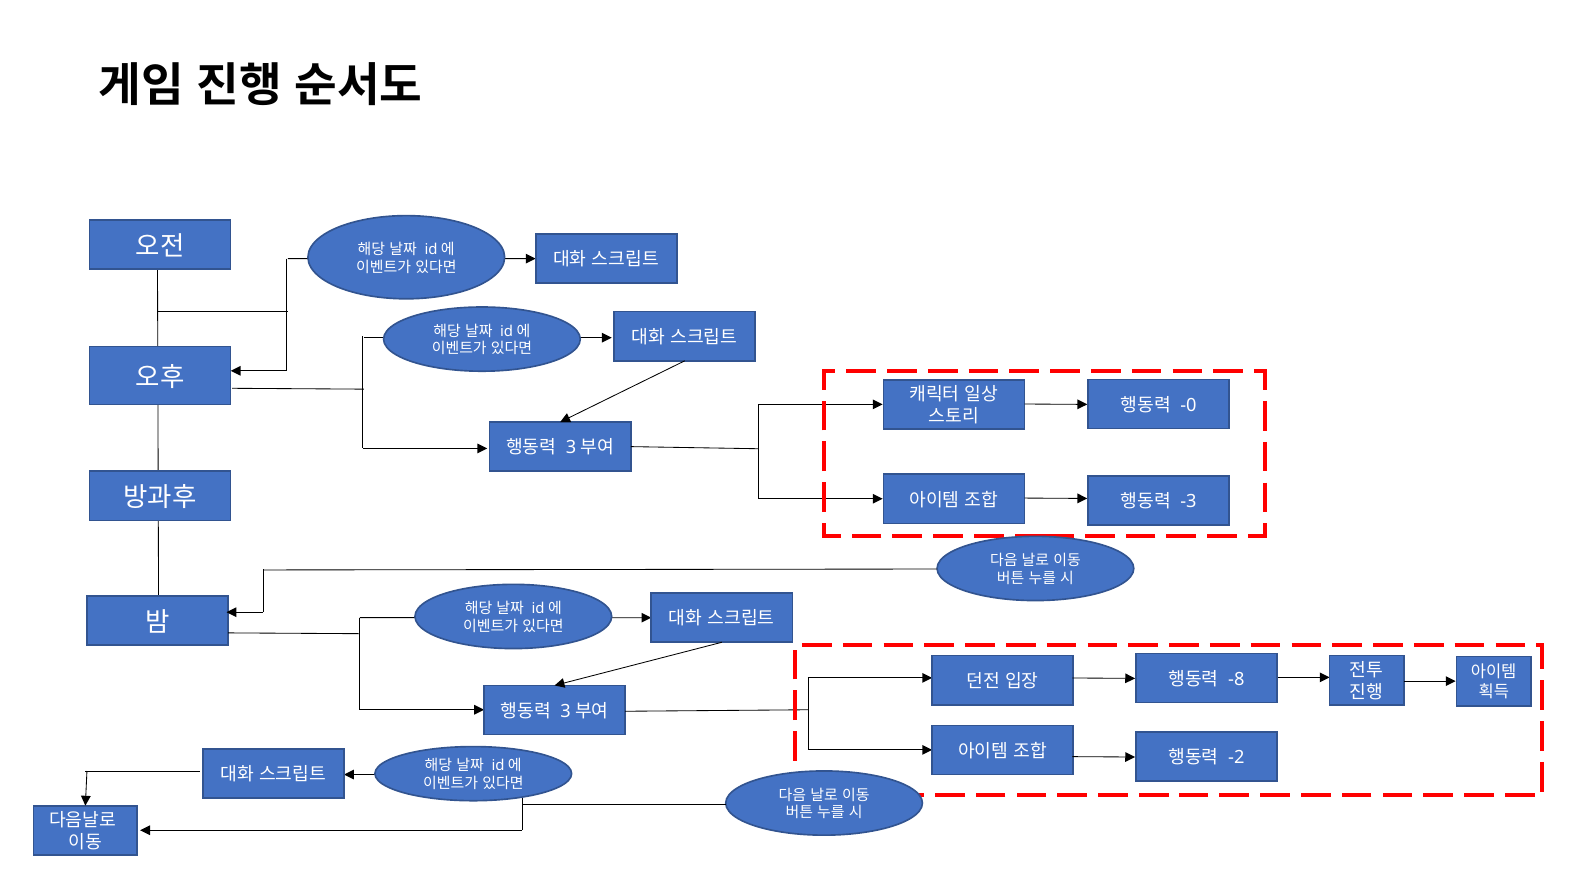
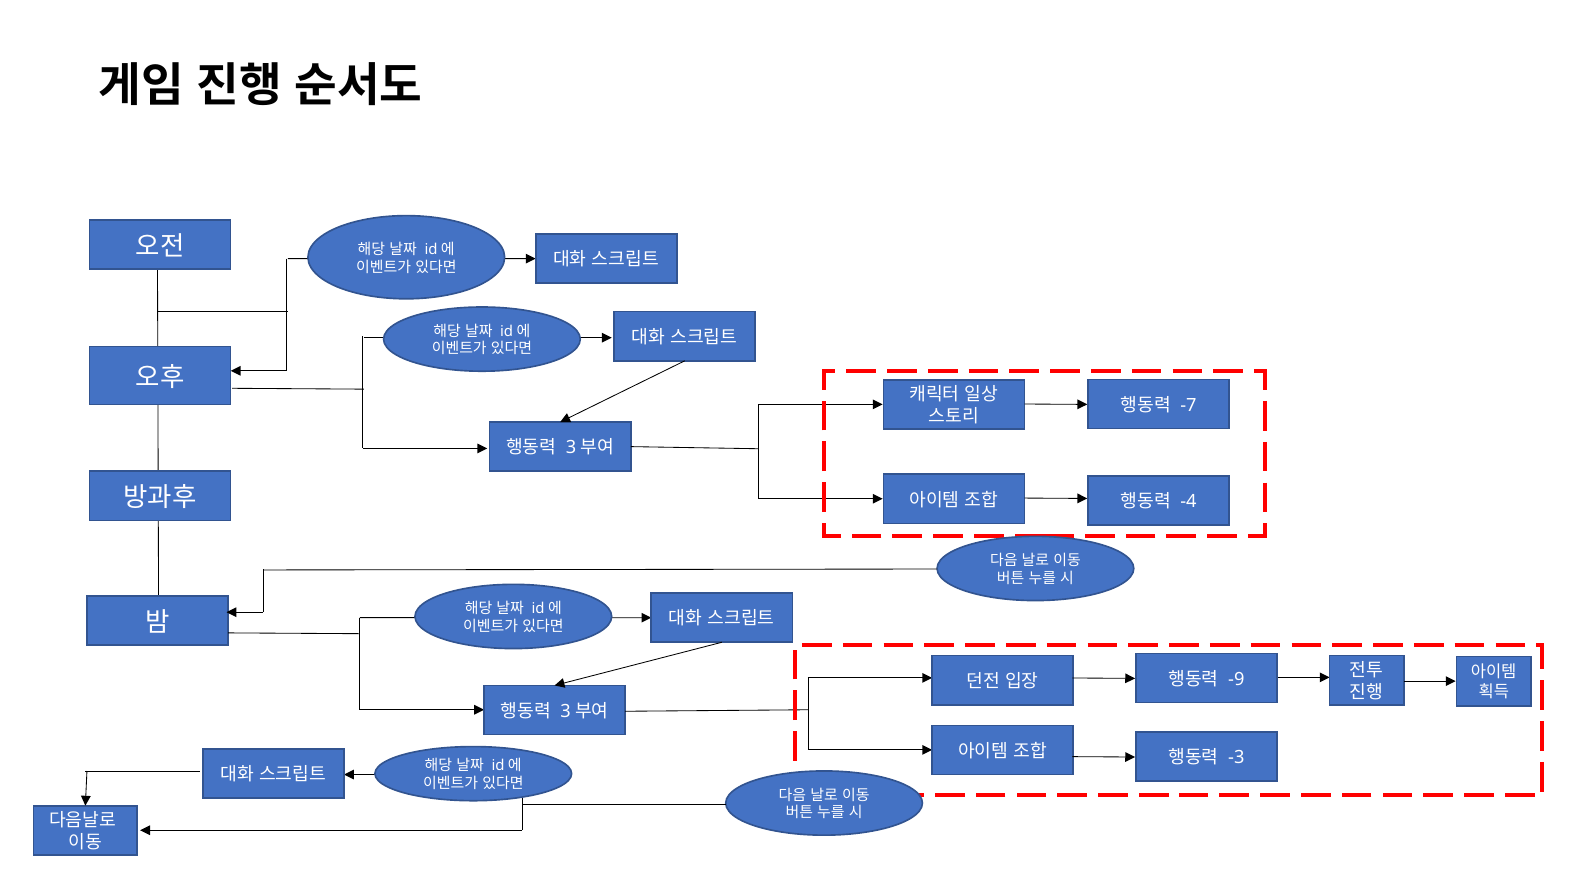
-0: -0 -> -7 (1189, 405)
-3: -3 -> -4 (1189, 502)
-8: -8 -> -9 (1236, 680)
-2: -2 -> -3 (1236, 758)
